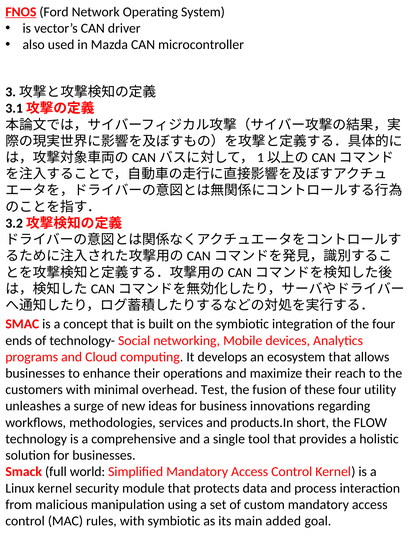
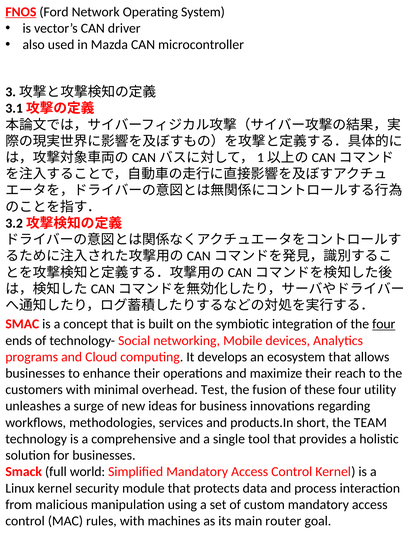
four underline: none -> present (384, 325)
FLOW: FLOW -> TEAM (370, 423)
with symbiotic: symbiotic -> machines (174, 522)
added: added -> router (283, 522)
